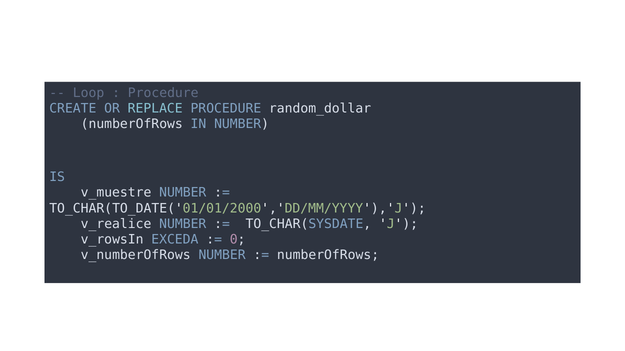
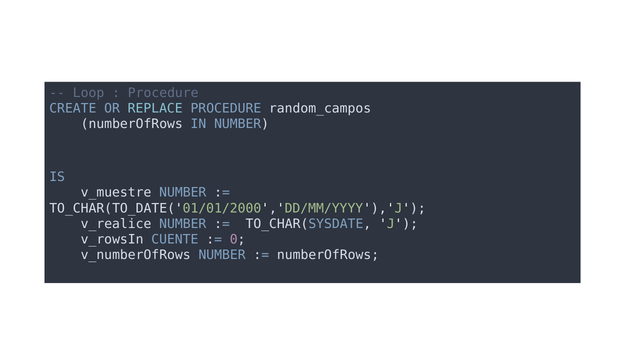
random_dollar: random_dollar -> random_campos (320, 109)
EXCEDA: EXCEDA -> CUENTE (175, 240)
